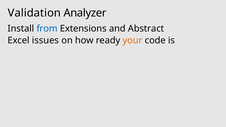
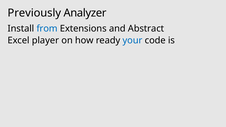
Validation: Validation -> Previously (34, 13)
issues: issues -> player (45, 40)
your colour: orange -> blue (133, 40)
